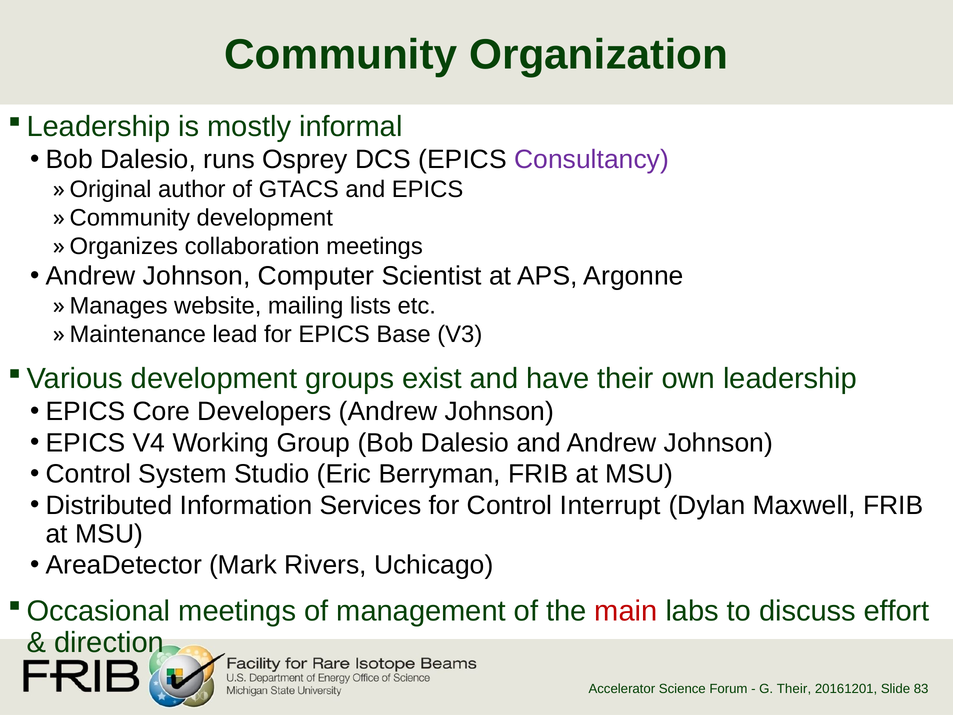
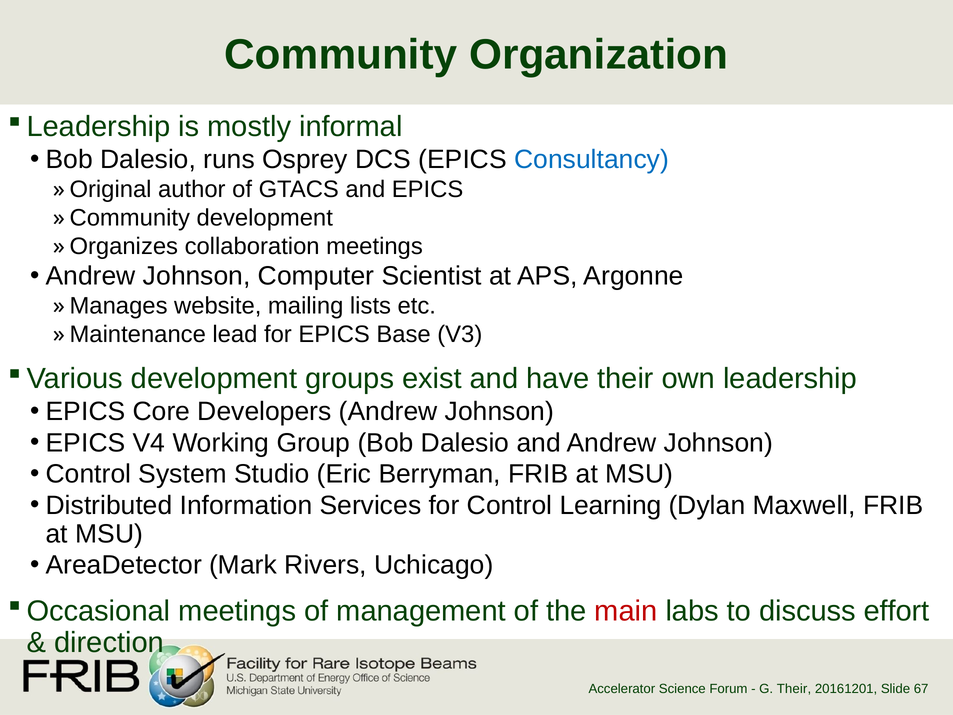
Consultancy colour: purple -> blue (592, 159)
Interrupt: Interrupt -> Learning (611, 505)
83: 83 -> 67 (921, 688)
